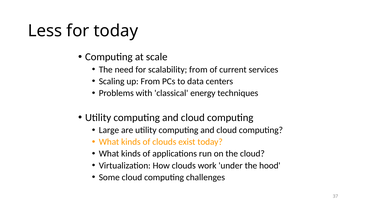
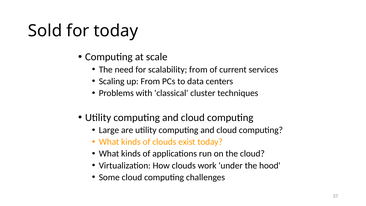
Less: Less -> Sold (45, 31)
energy: energy -> cluster (203, 93)
